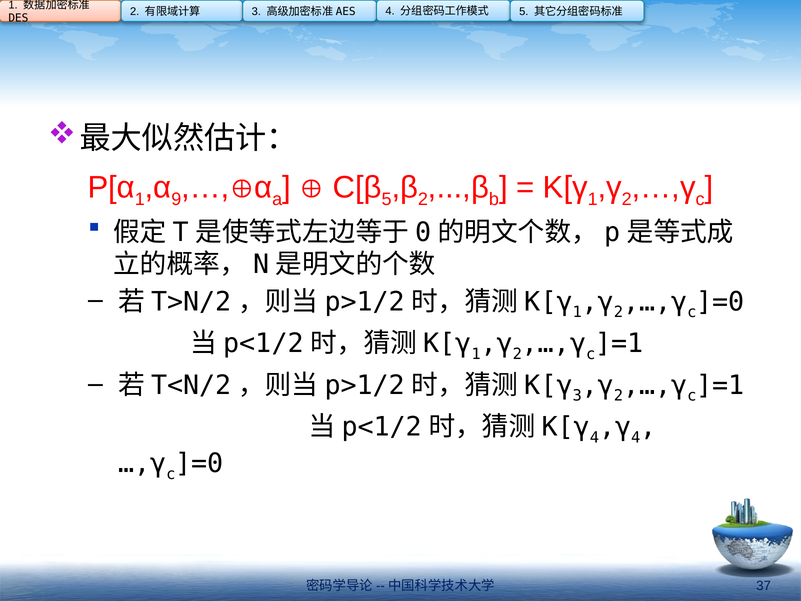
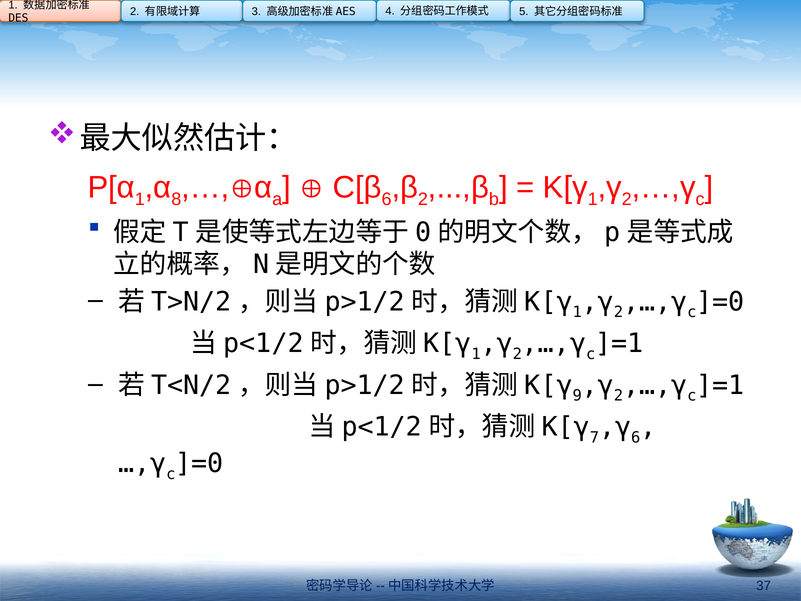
9: 9 -> 8 (176, 199)
5: 5 -> 6 (387, 199)
3: 3 -> 9 (577, 396)
4: 4 -> 7 (594, 437)
4: 4 -> 6 (636, 437)
